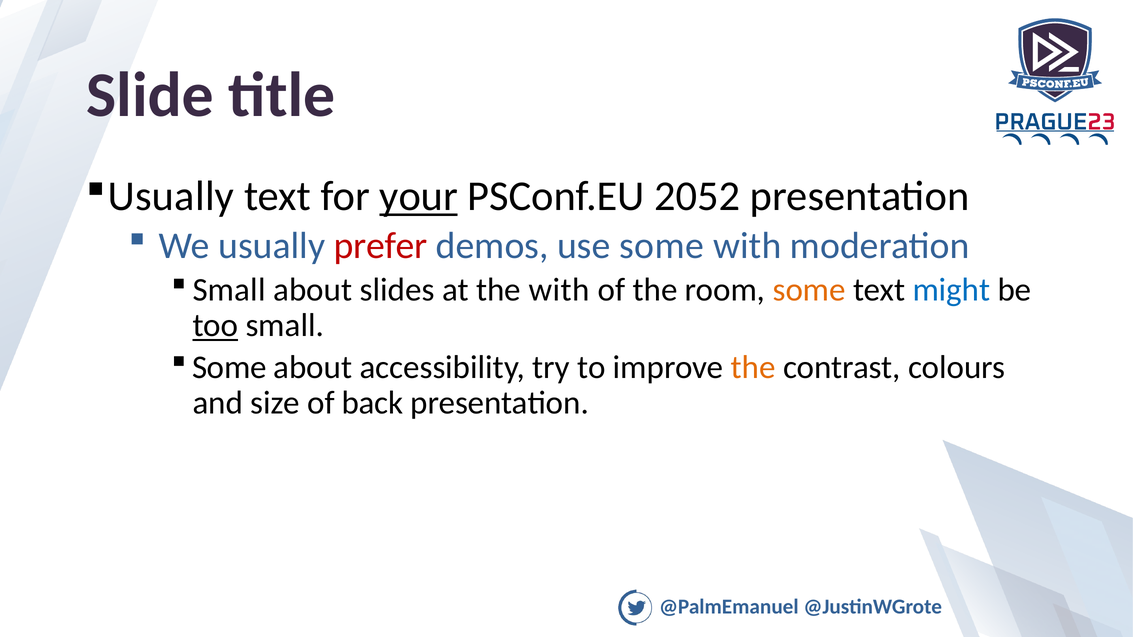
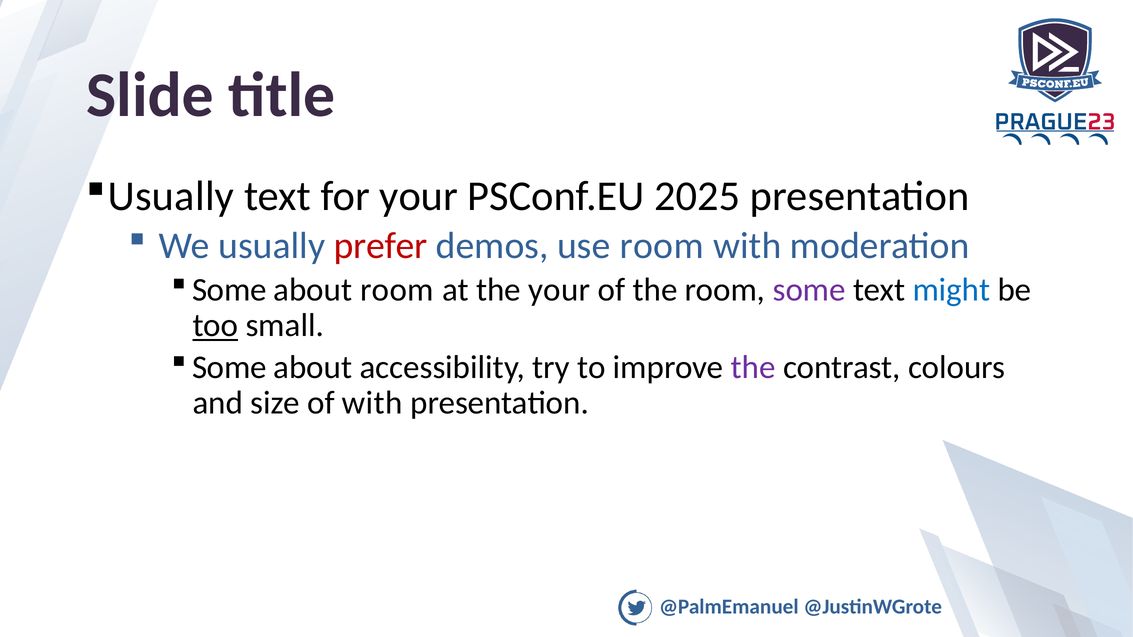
your underline: present -> none (419, 197)
2052: 2052 -> 2025 (697, 197)
use some: some -> room (662, 246)
Small: Small -> Some (229, 290)
about slides: slides -> room (397, 290)
the with: with -> your (559, 290)
some colour: orange -> purple (809, 290)
the colour: orange -> purple (753, 367)
of back: back -> with (372, 403)
